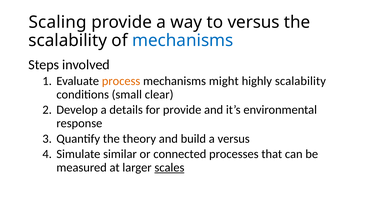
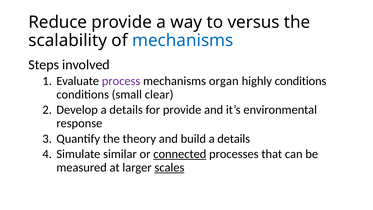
Scaling: Scaling -> Reduce (58, 22)
process colour: orange -> purple (121, 81)
might: might -> organ (224, 81)
highly scalability: scalability -> conditions (301, 81)
build a versus: versus -> details (234, 139)
connected underline: none -> present (180, 154)
